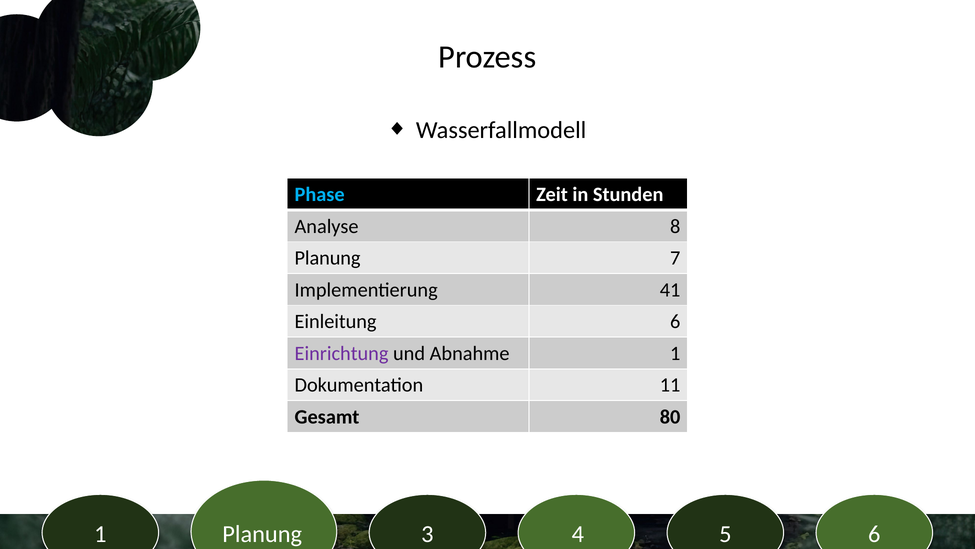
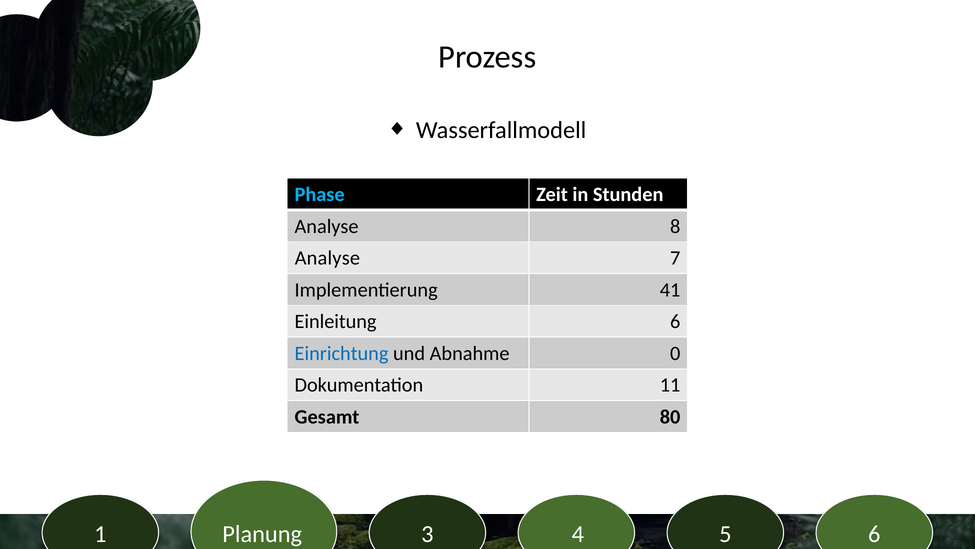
Planung: Planung -> Analyse (327, 258)
Einrichtung colour: purple -> blue (342, 353)
Abnahme 1: 1 -> 0 (675, 353)
